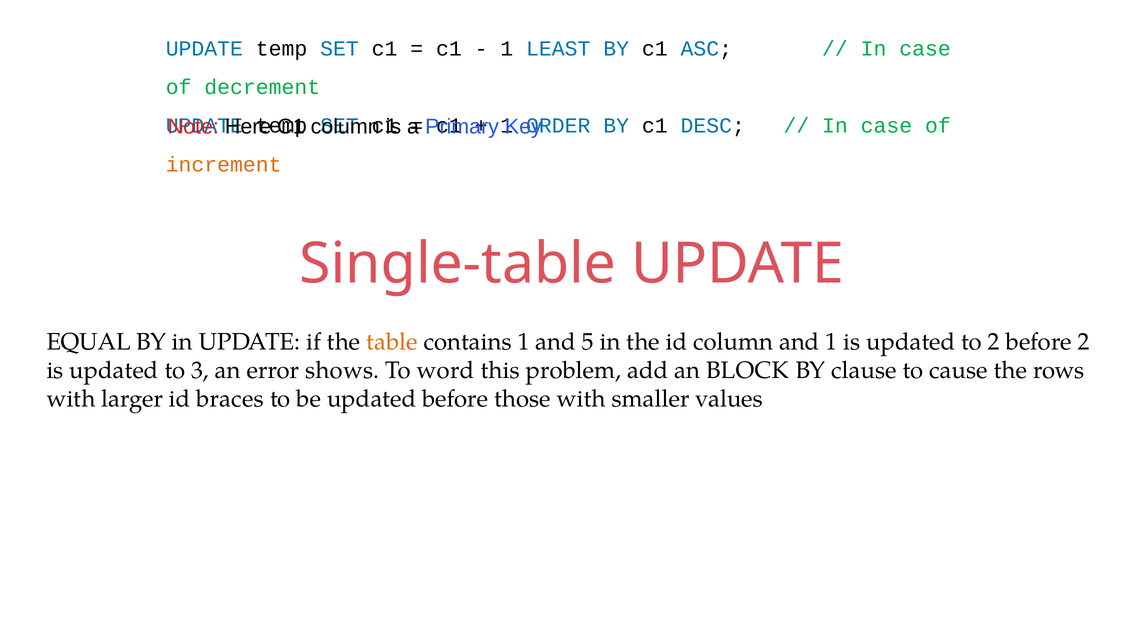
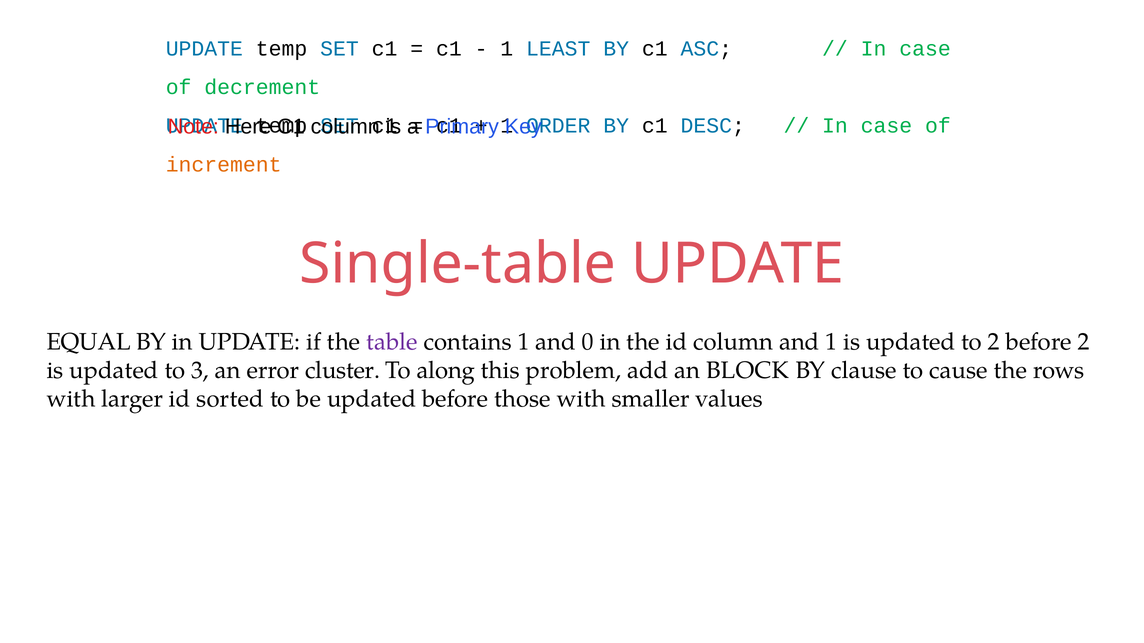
table colour: orange -> purple (392, 342)
5: 5 -> 0 (588, 342)
shows: shows -> cluster (343, 371)
word: word -> along (446, 371)
braces: braces -> sorted (230, 399)
